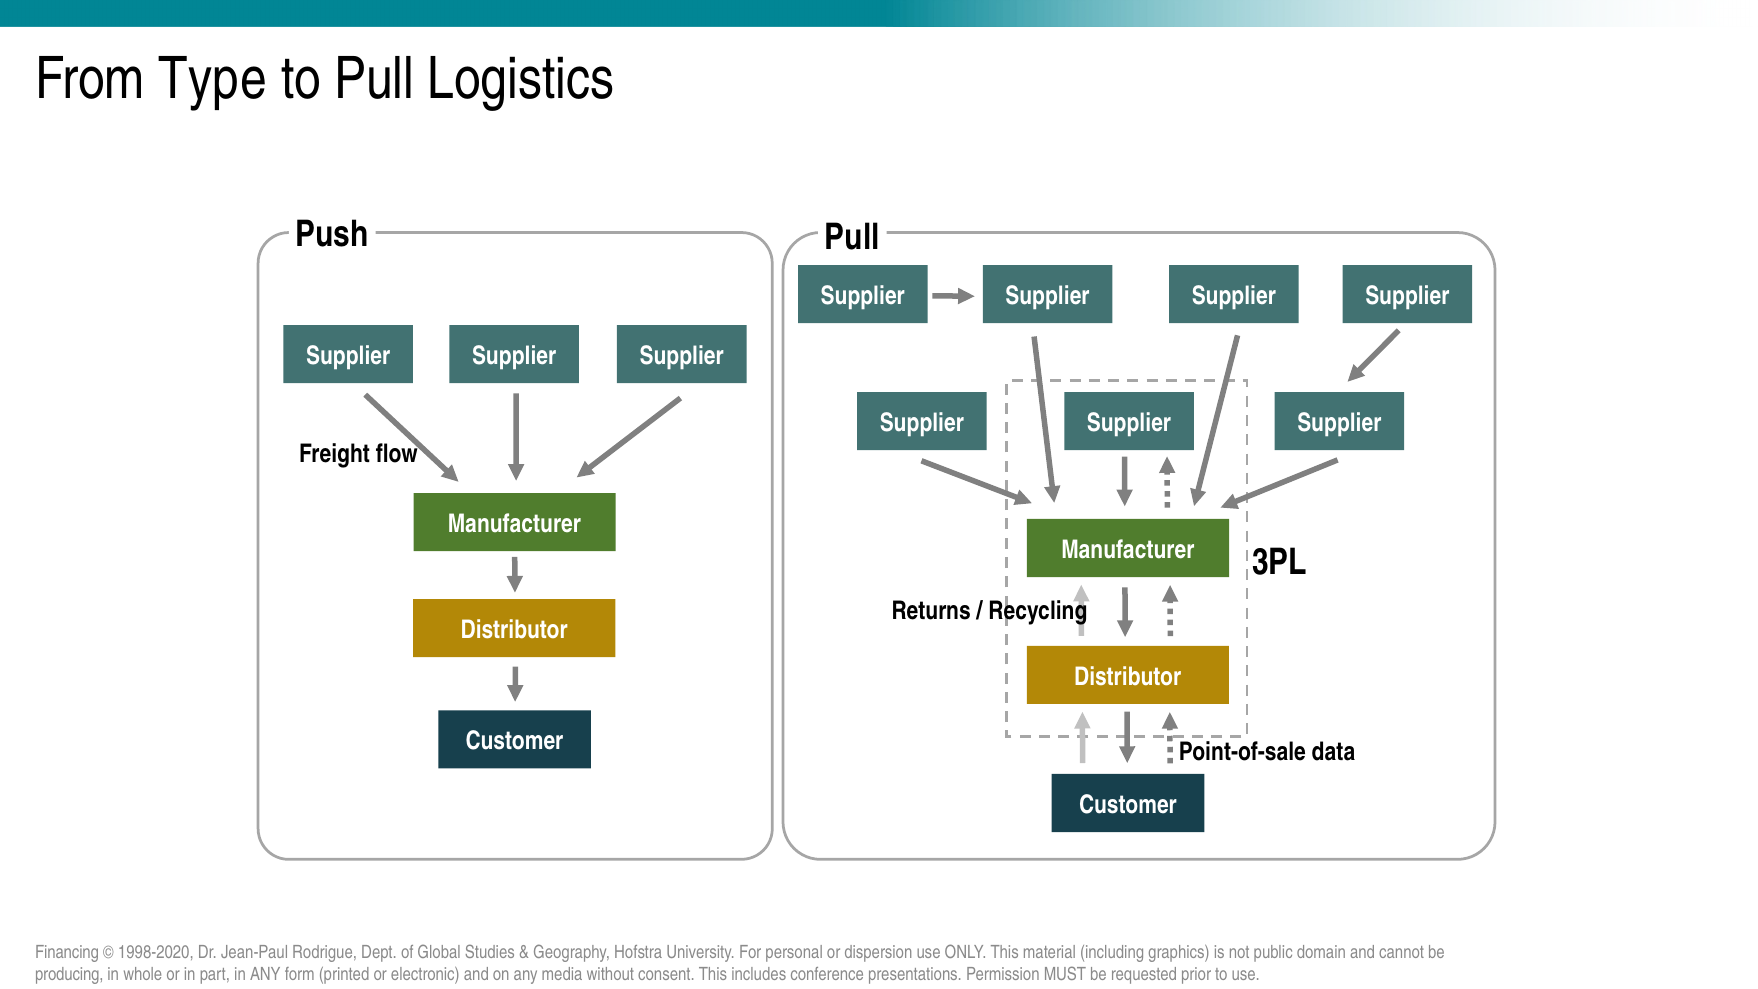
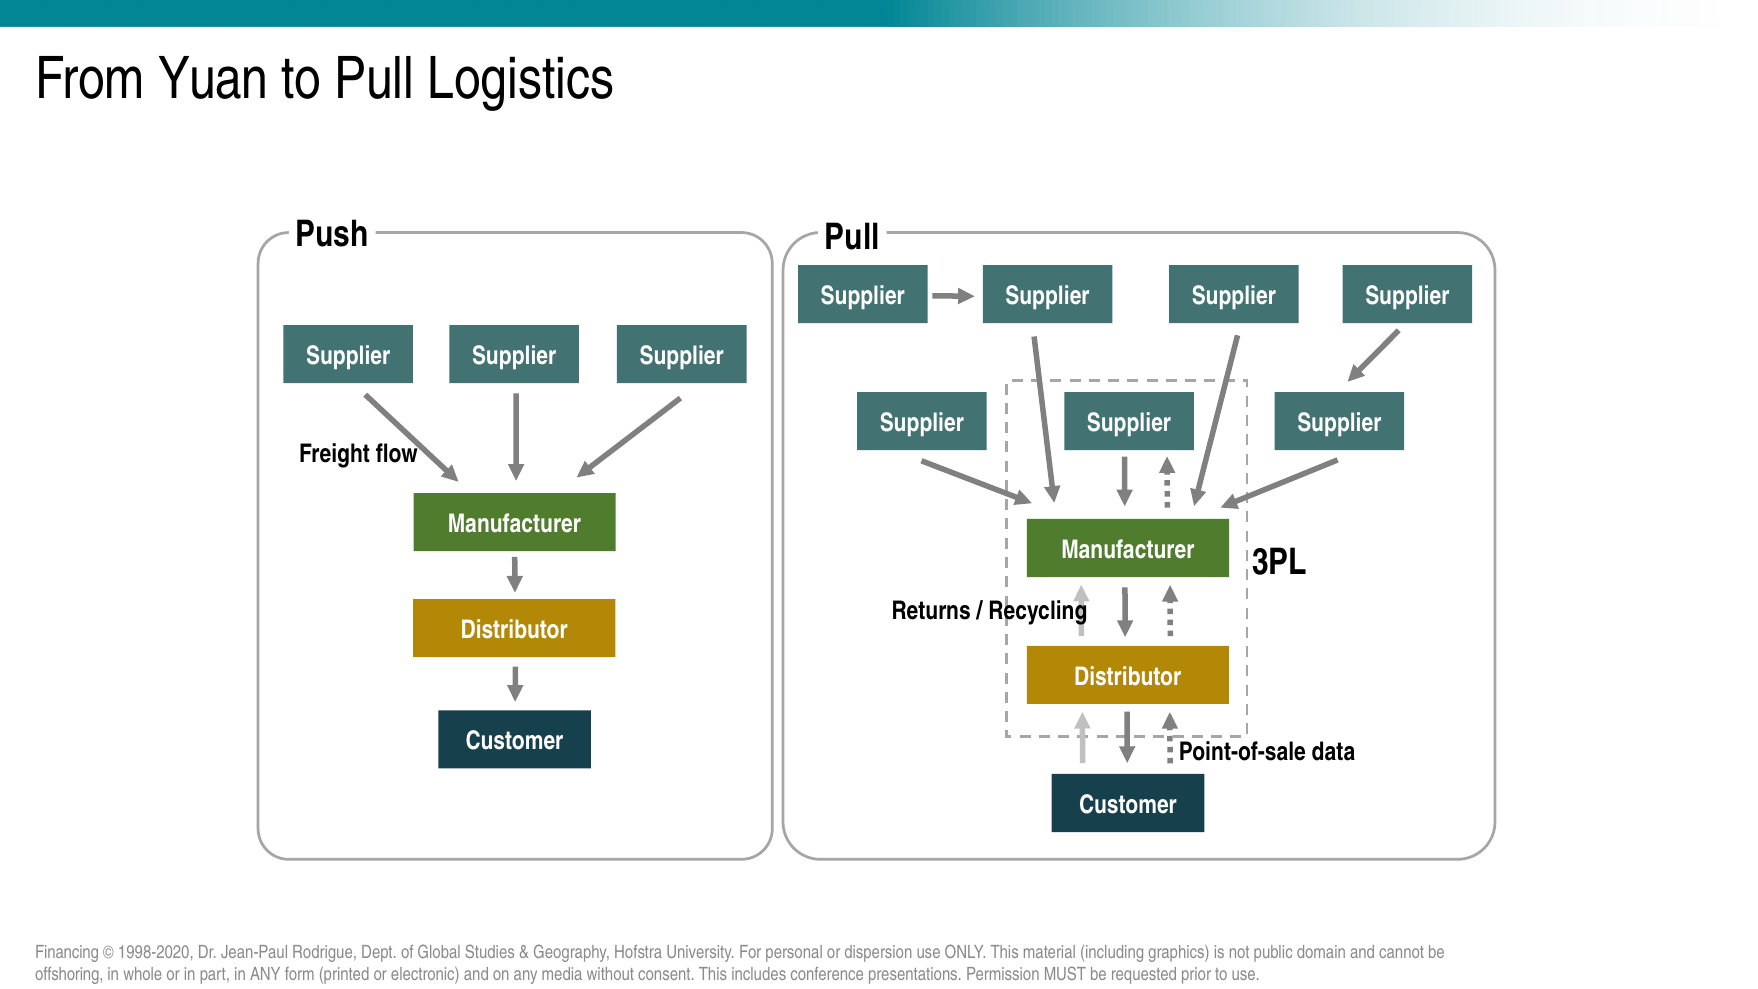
Type: Type -> Yuan (213, 79)
producing: producing -> offshoring (69, 974)
